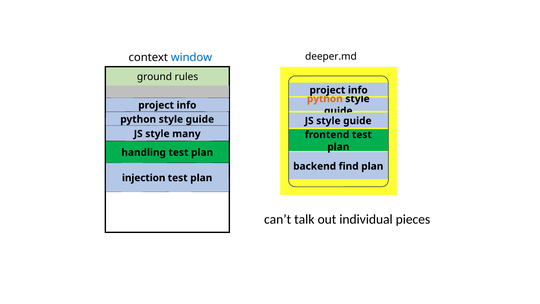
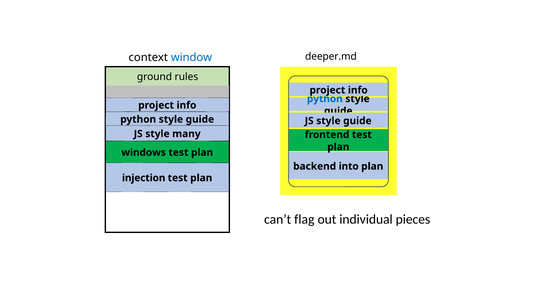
python colour: orange -> blue (325, 99)
handling: handling -> windows (144, 152)
find: find -> into (349, 166)
talk: talk -> flag (304, 219)
